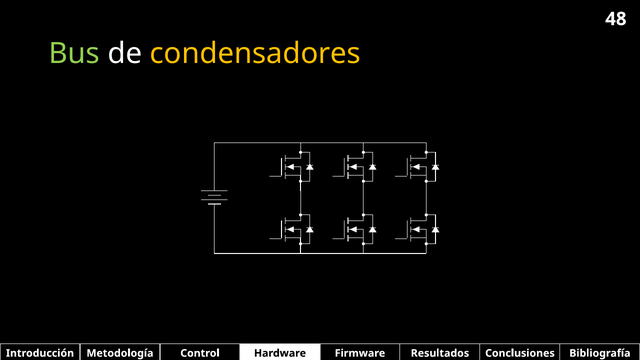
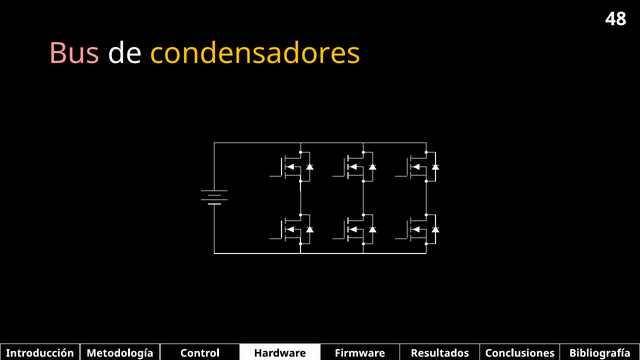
Bus colour: light green -> pink (74, 54)
